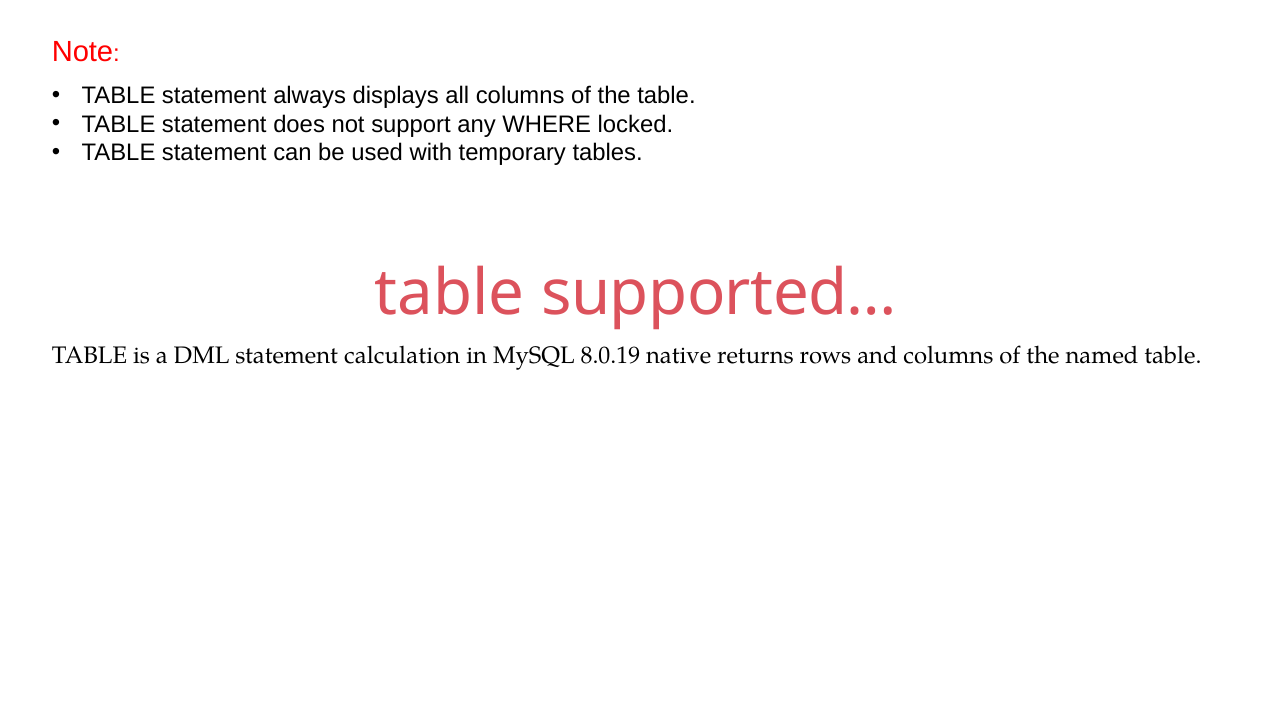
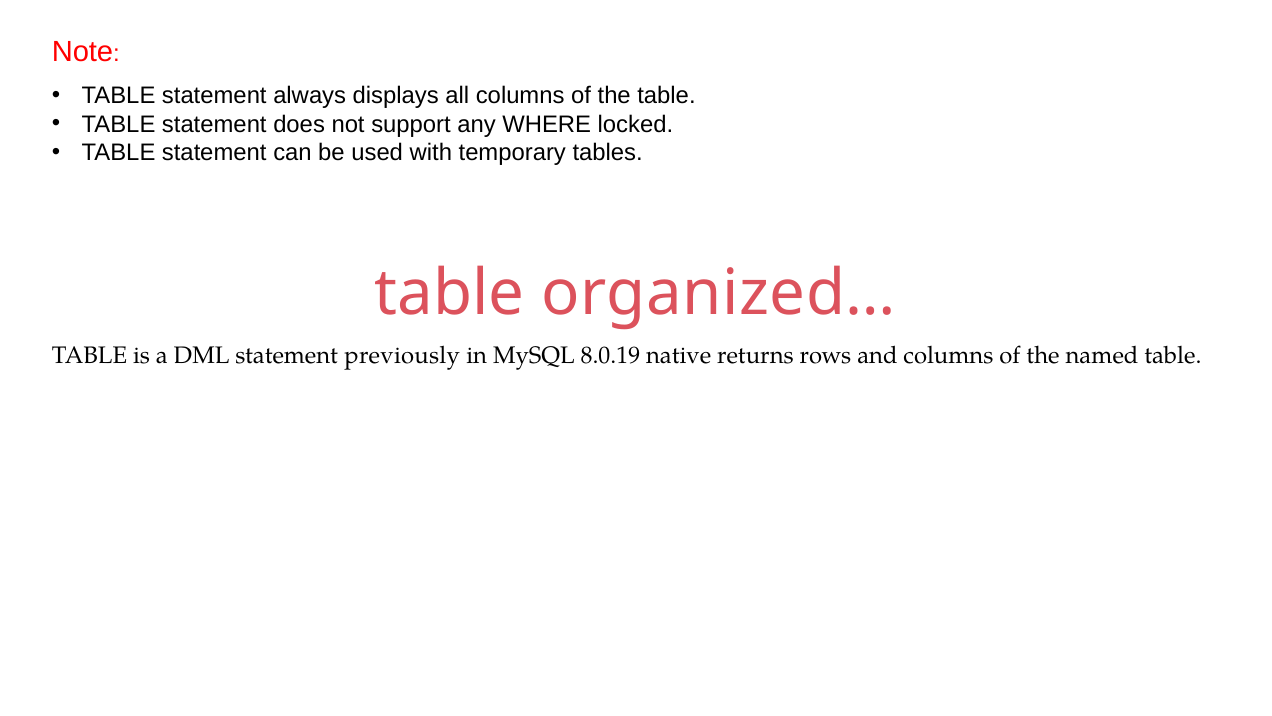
supported…: supported… -> organized… (719, 294)
calculation: calculation -> previously (402, 356)
